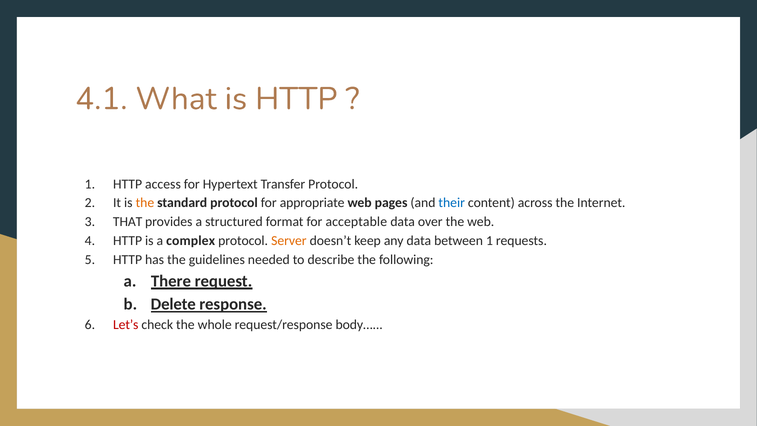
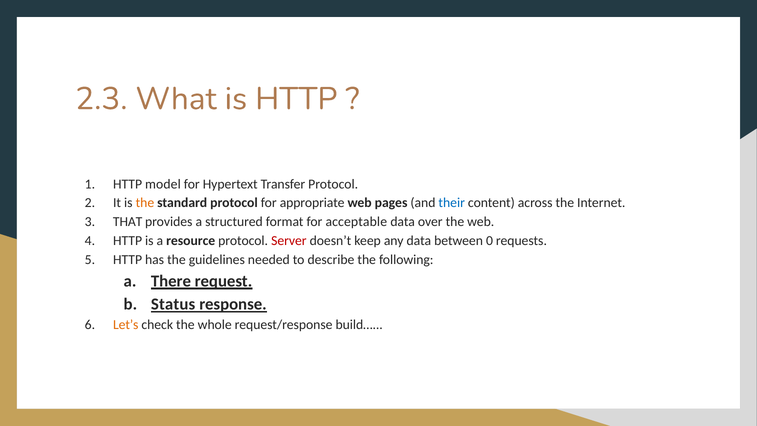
4.1: 4.1 -> 2.3 (101, 99)
access: access -> model (163, 184)
complex: complex -> resource (191, 241)
Server colour: orange -> red (289, 241)
between 1: 1 -> 0 (489, 241)
Delete: Delete -> Status (173, 304)
Let’s colour: red -> orange (126, 325)
body…: body… -> build… (359, 325)
